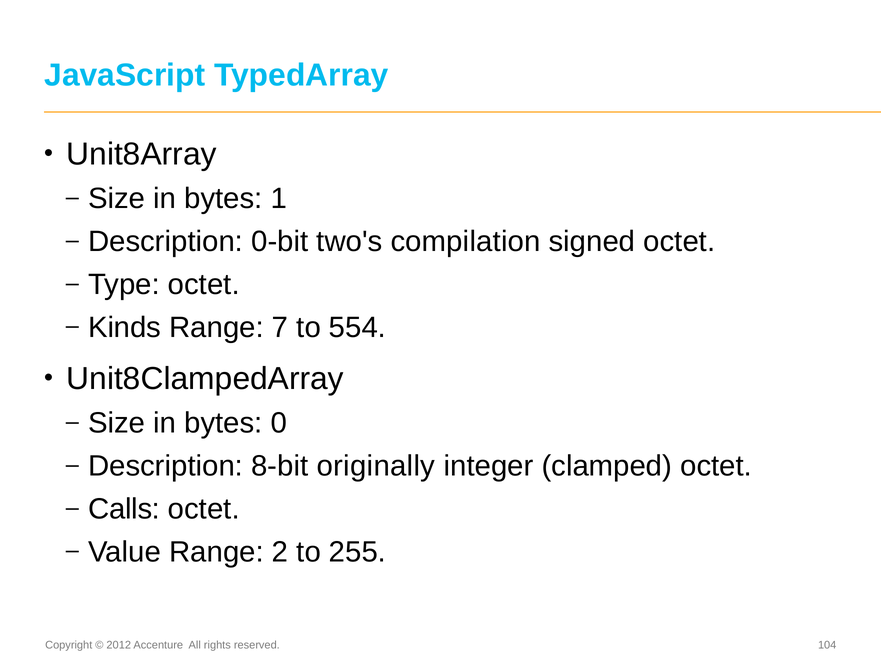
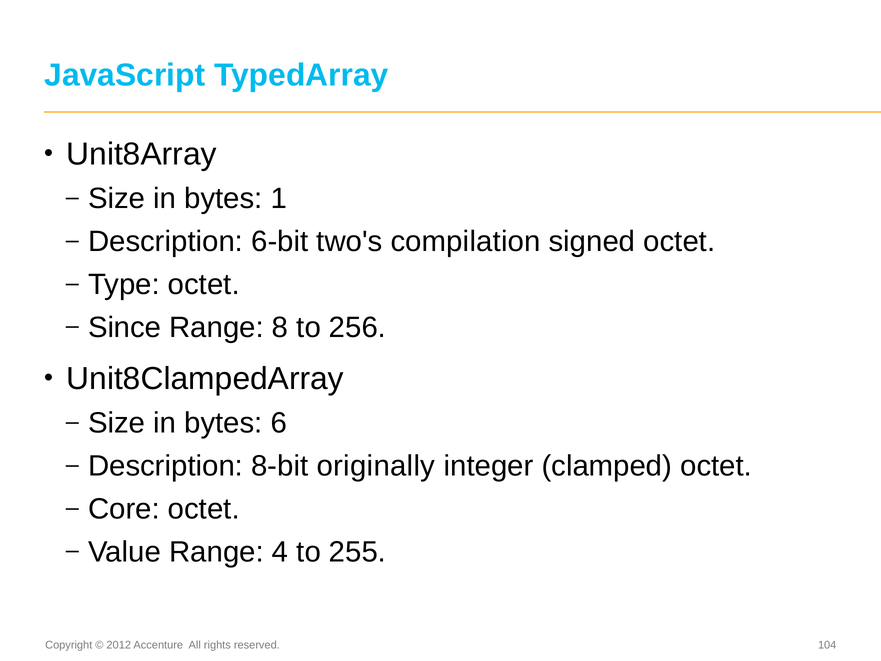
0-bit: 0-bit -> 6-bit (280, 241)
Kinds: Kinds -> Since (125, 327)
7: 7 -> 8 (280, 327)
554: 554 -> 256 (358, 327)
0: 0 -> 6 (279, 423)
Calls: Calls -> Core (124, 509)
2: 2 -> 4 (280, 552)
